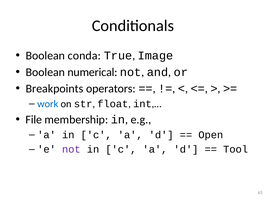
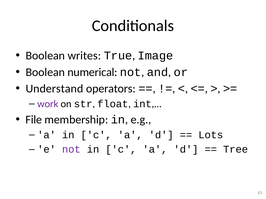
conda: conda -> writes (84, 56)
Breakpoints: Breakpoints -> Understand (54, 89)
work colour: blue -> purple (48, 104)
Open: Open -> Lots (211, 135)
Tool: Tool -> Tree (236, 150)
